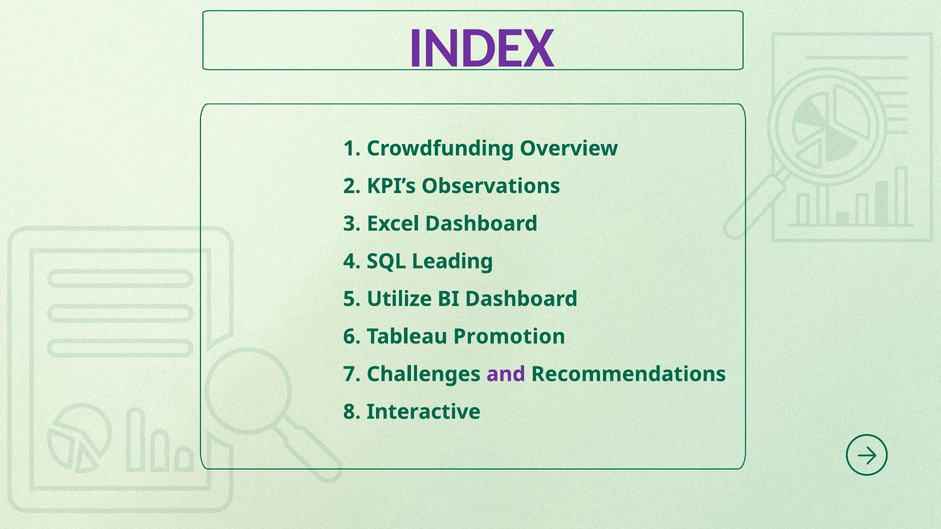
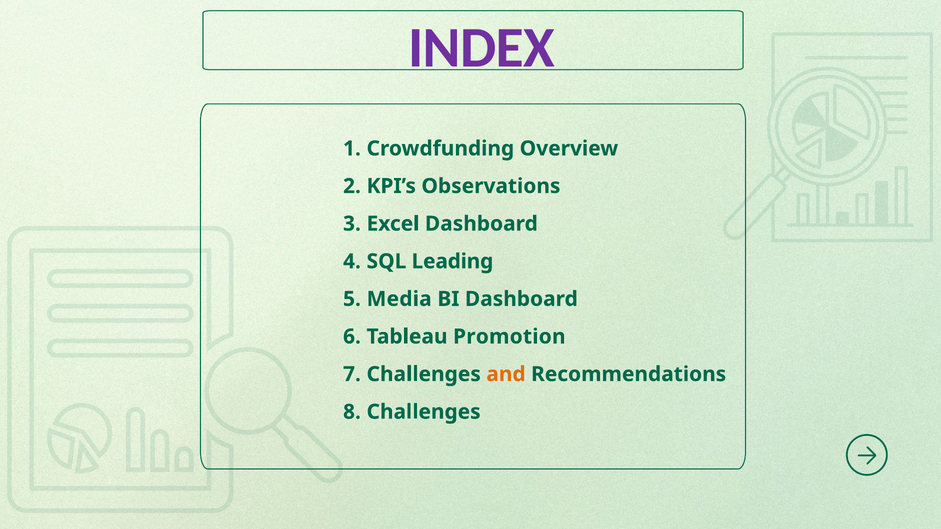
Utilize: Utilize -> Media (399, 299)
and colour: purple -> orange (506, 374)
Interactive: Interactive -> Challenges (424, 412)
